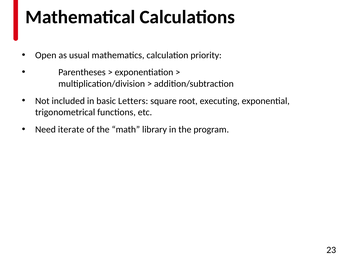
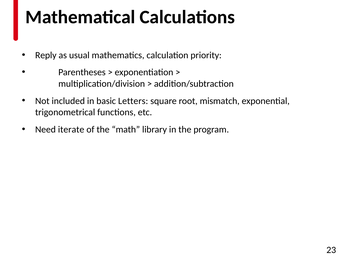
Open: Open -> Reply (46, 55)
executing: executing -> mismatch (220, 101)
